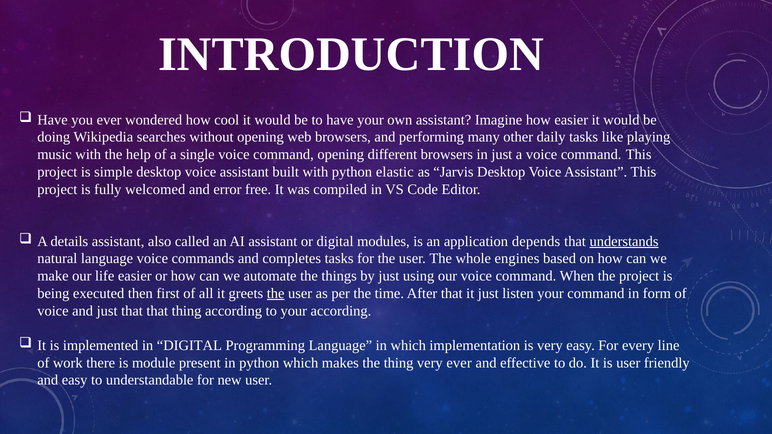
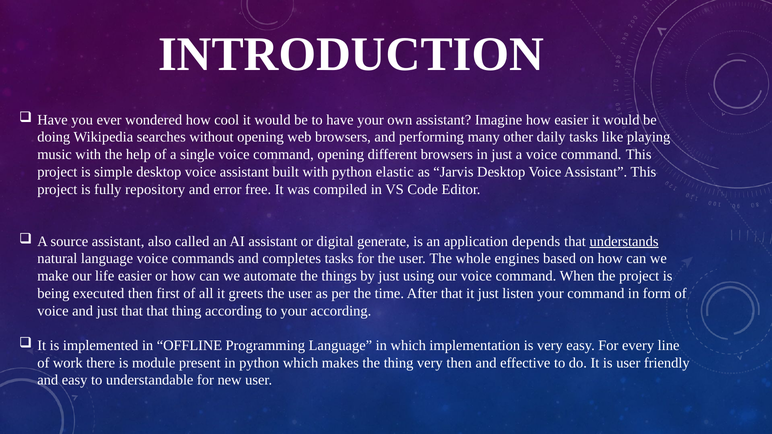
welcomed: welcomed -> repository (155, 189)
details: details -> source (69, 241)
modules: modules -> generate (383, 241)
the underline: present -> none (276, 294)
in DIGITAL: DIGITAL -> OFFLINE (189, 346)
very ever: ever -> then (459, 363)
